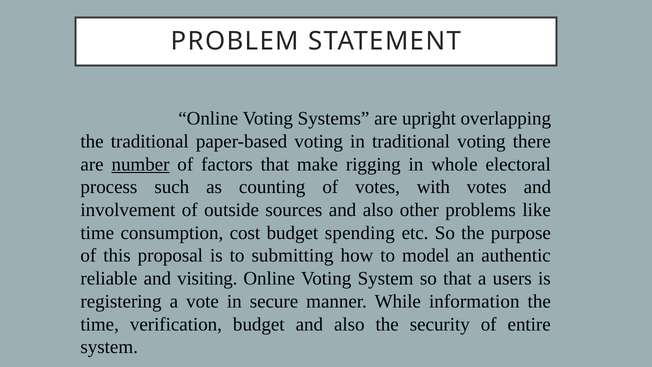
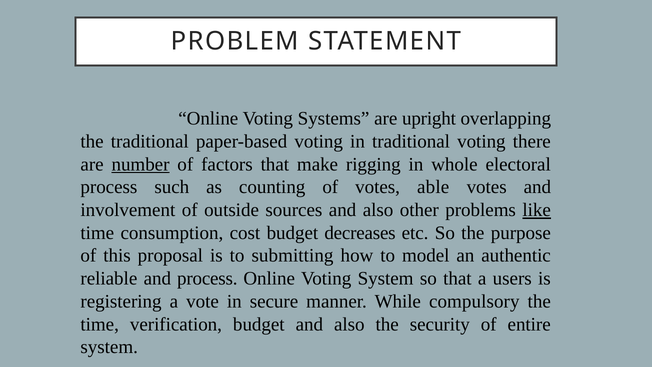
with: with -> able (433, 187)
like underline: none -> present (537, 210)
spending: spending -> decreases (360, 233)
and visiting: visiting -> process (207, 278)
information: information -> compulsory (474, 301)
